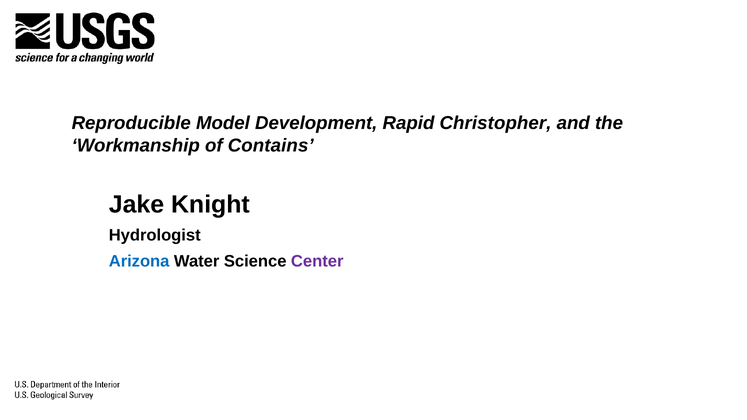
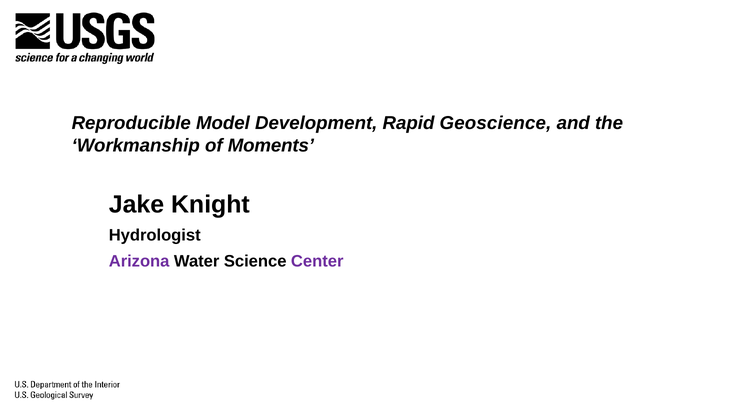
Christopher: Christopher -> Geoscience (495, 123)
Contains: Contains -> Moments (271, 146)
Arizona colour: blue -> purple (139, 261)
